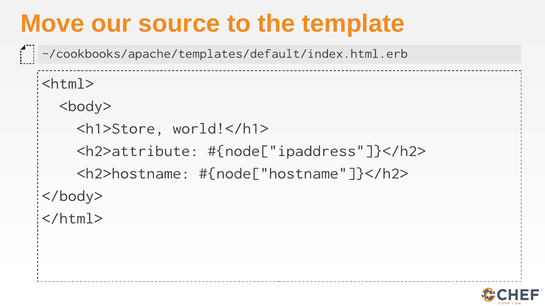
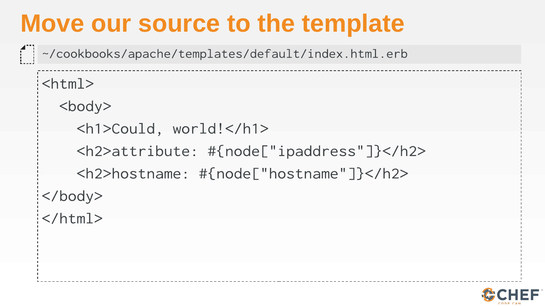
<h1>Store: <h1>Store -> <h1>Could (120, 129)
